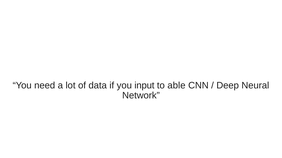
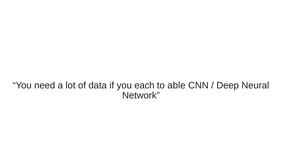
input: input -> each (144, 86)
